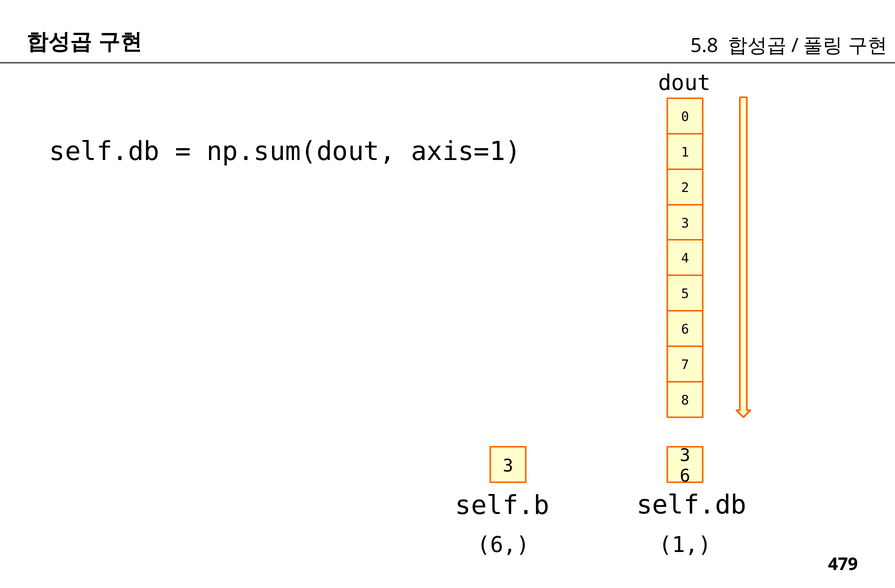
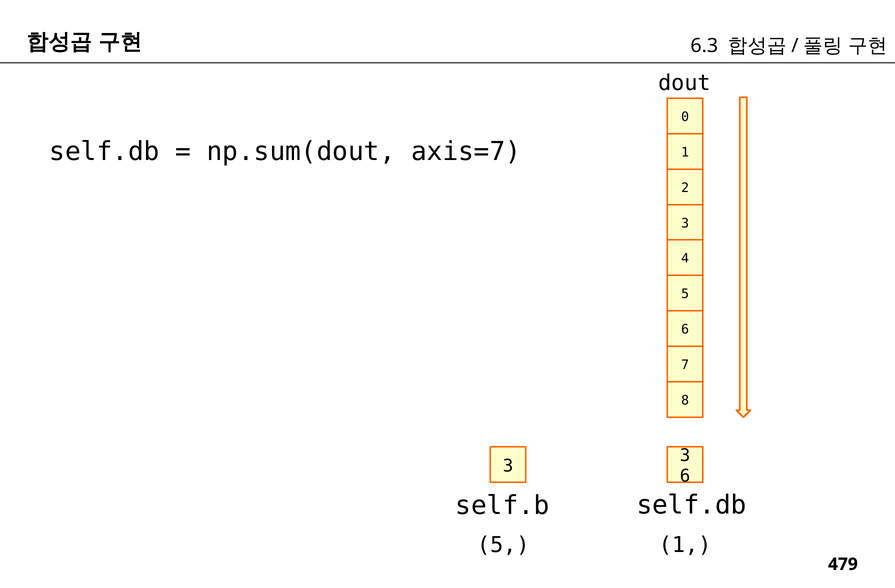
5.8: 5.8 -> 6.3 (704, 46)
axis=1: axis=1 -> axis=7 (466, 152)
6: 6 -> 5 (503, 545)
